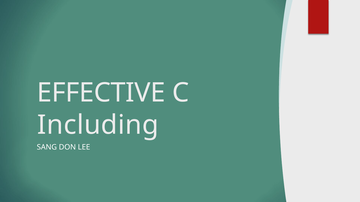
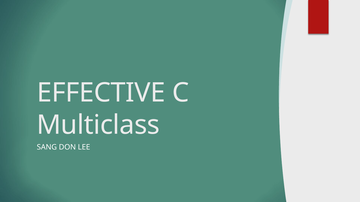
Including: Including -> Multiclass (98, 125)
